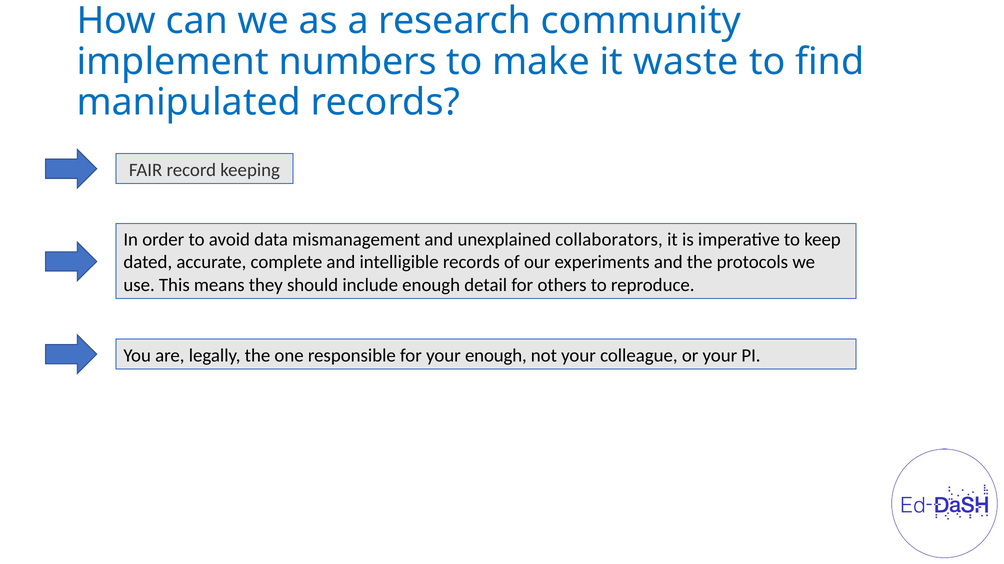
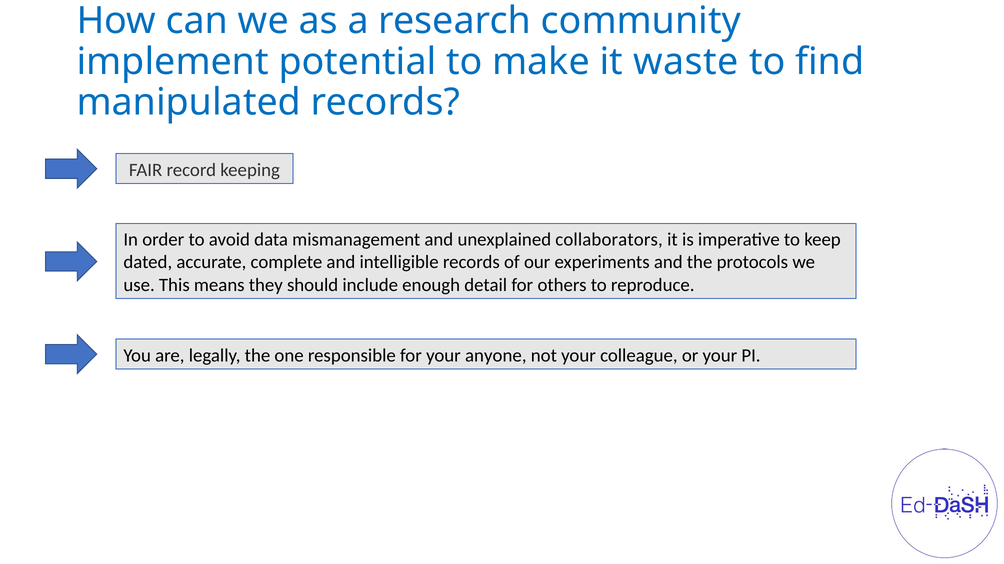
numbers: numbers -> potential (357, 62)
your enough: enough -> anyone (496, 356)
